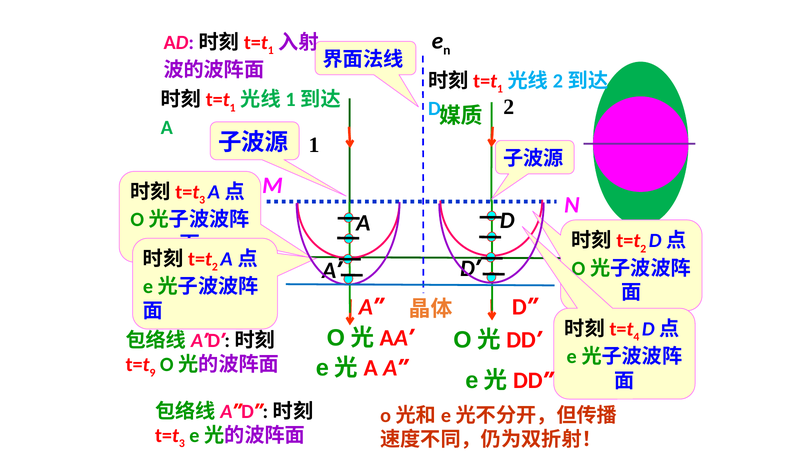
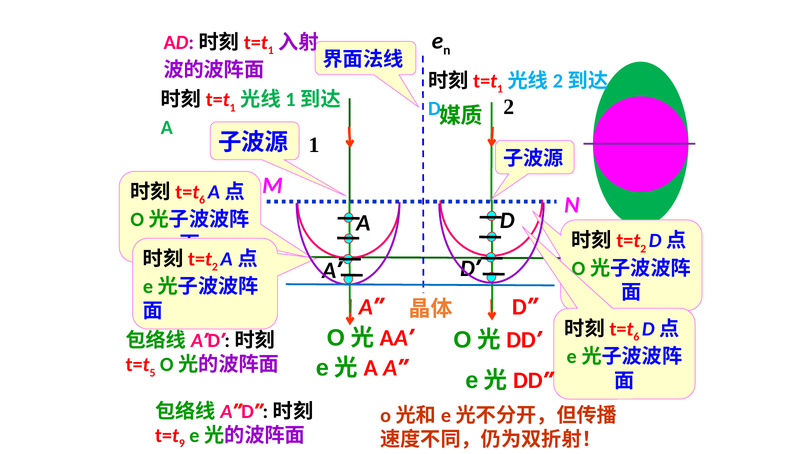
3: 3 -> 6 (202, 200)
4: 4 -> 6 (636, 337)
9: 9 -> 5 (152, 372)
3: 3 -> 9 (182, 443)
